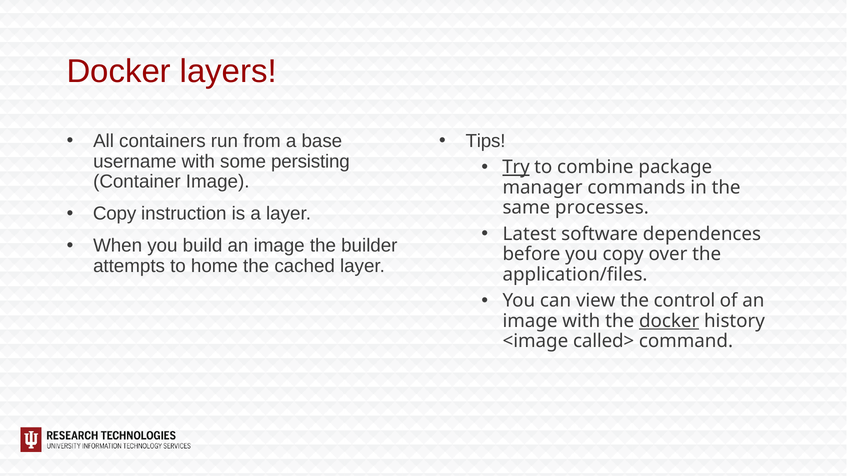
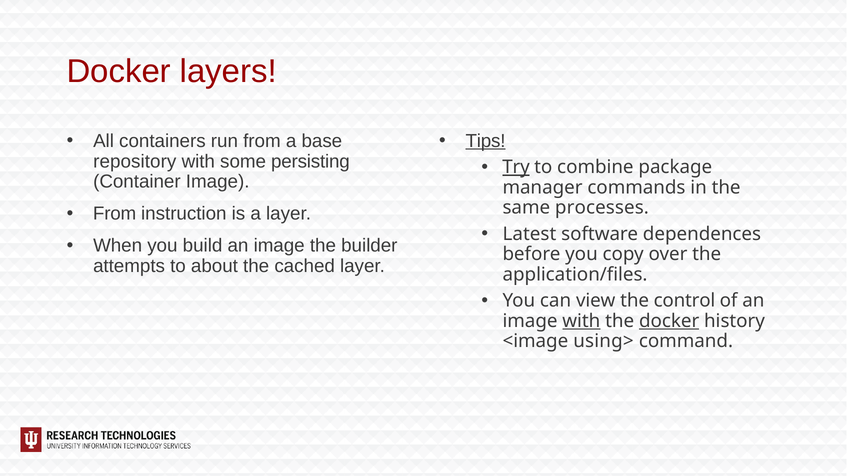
Tips underline: none -> present (486, 141)
username: username -> repository (135, 161)
Copy: Copy -> From (115, 214)
home: home -> about (214, 266)
with underline: none -> present (581, 321)
called>: called> -> using> (603, 342)
